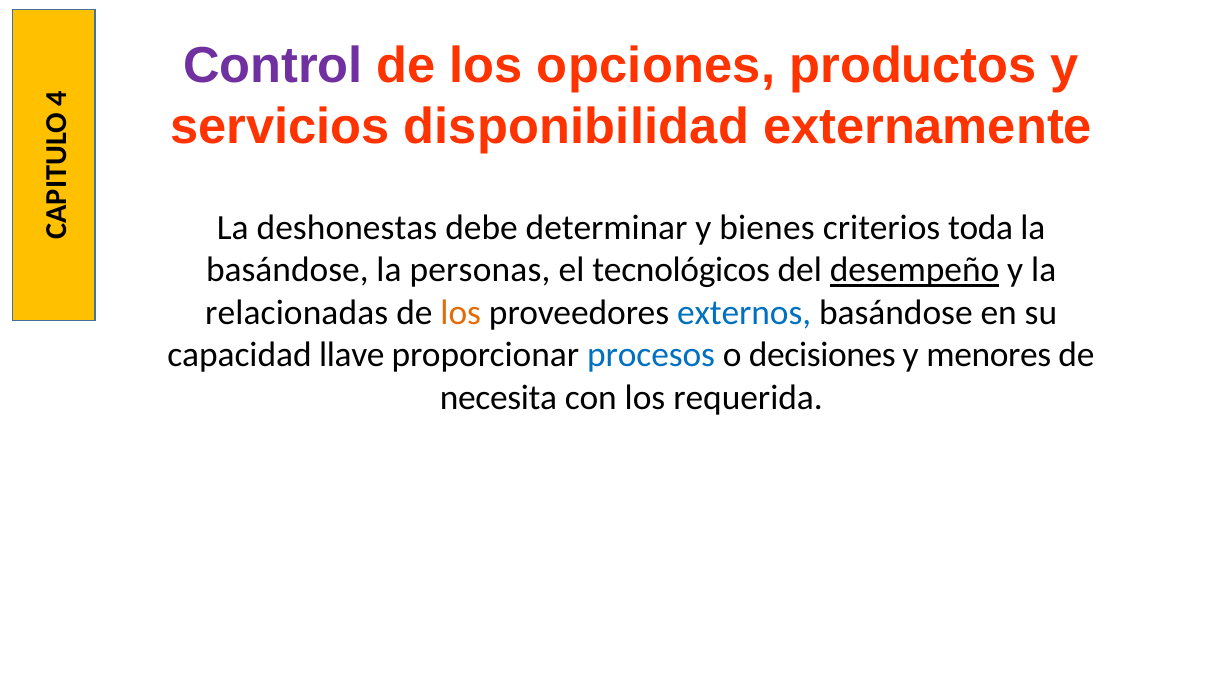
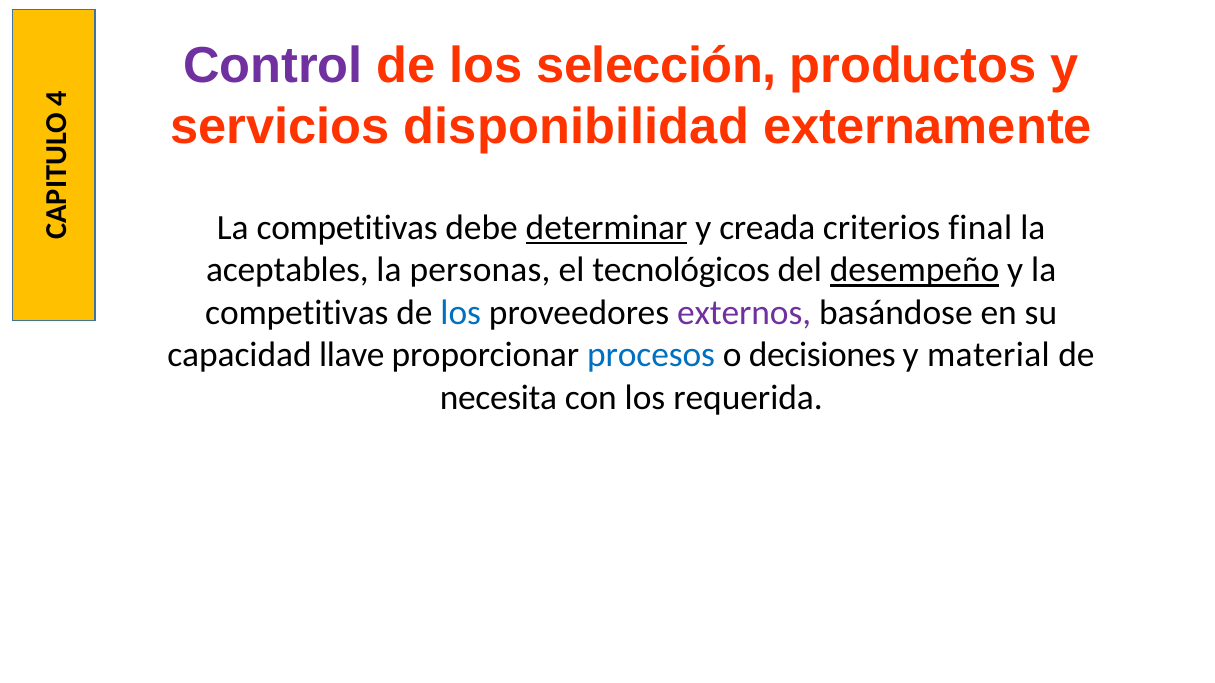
opciones: opciones -> selección (657, 66)
deshonestas: deshonestas -> competitivas (347, 228)
determinar underline: none -> present (607, 228)
bienes: bienes -> creada (767, 228)
toda: toda -> final (980, 228)
basándose: basándose -> aceptables (287, 270)
relacionadas: relacionadas -> competitivas (297, 313)
los colour: orange -> blue (461, 313)
externos colour: blue -> purple (744, 313)
menores: menores -> material (988, 355)
